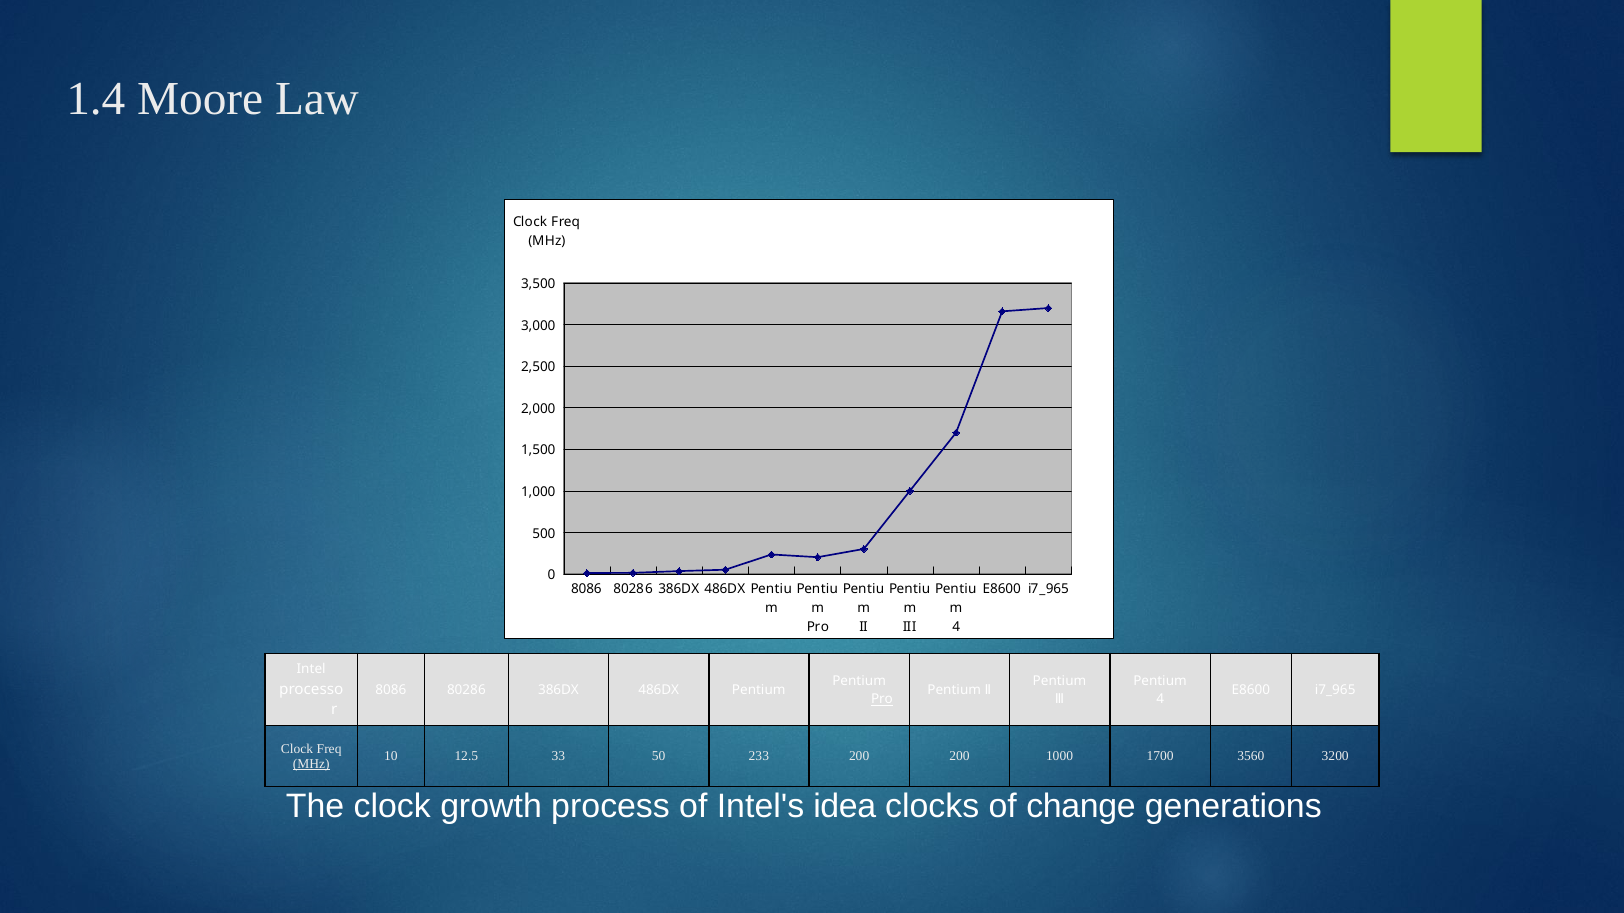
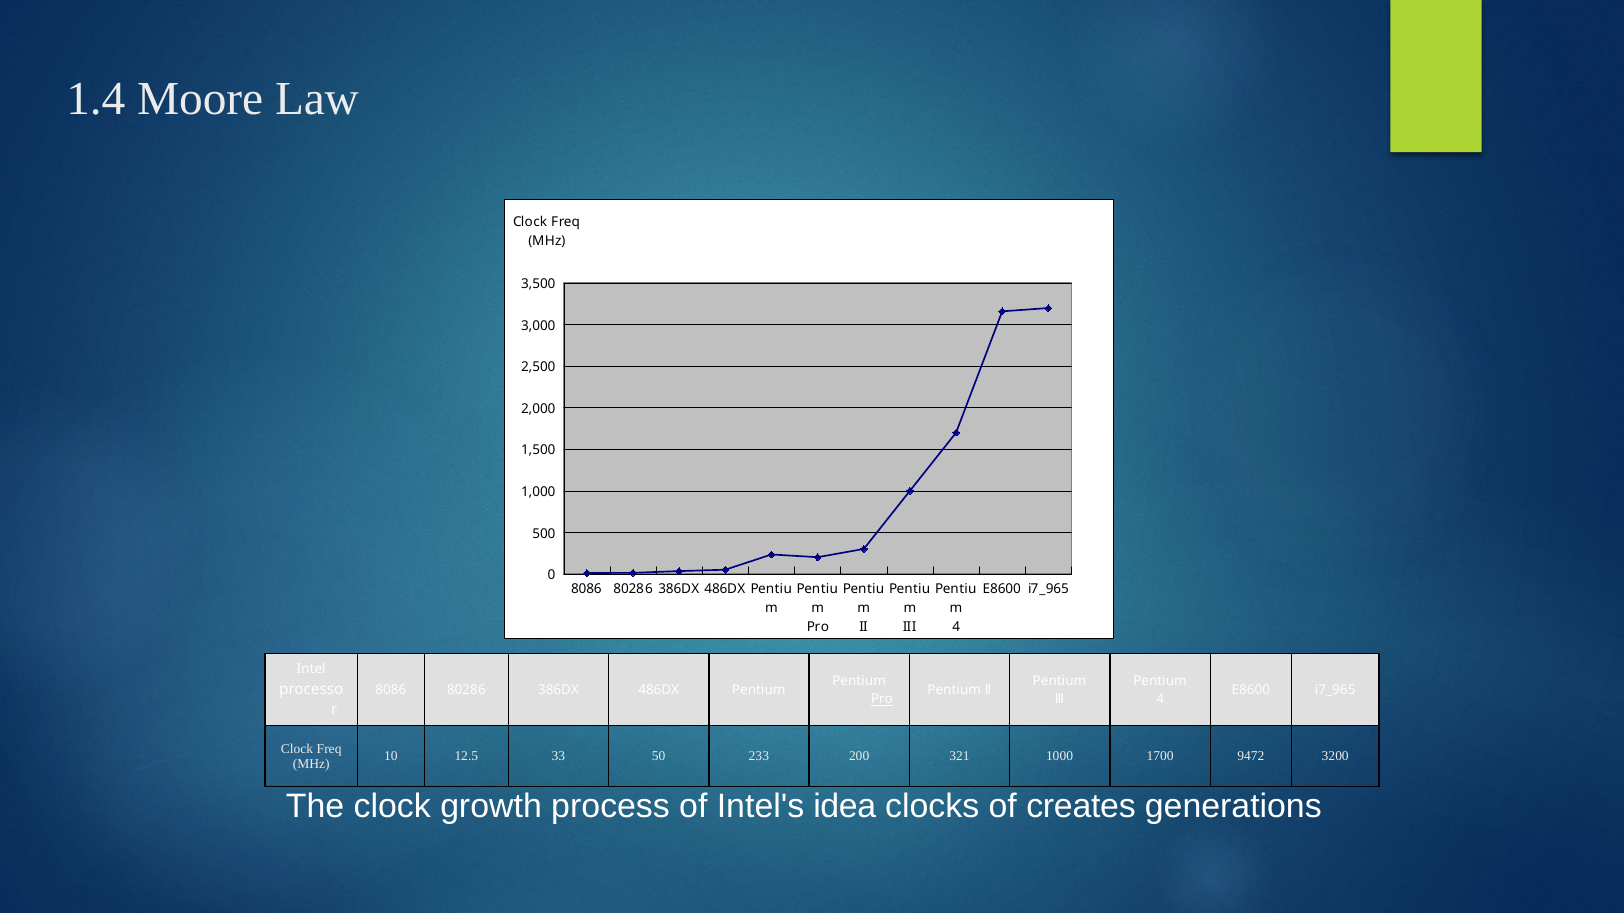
200 200: 200 -> 321 (959, 757)
3560: 3560 -> 9472 (1251, 757)
MHz underline: present -> none (311, 764)
change: change -> creates (1081, 806)
